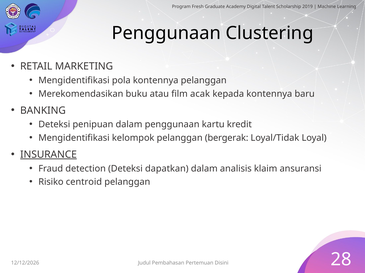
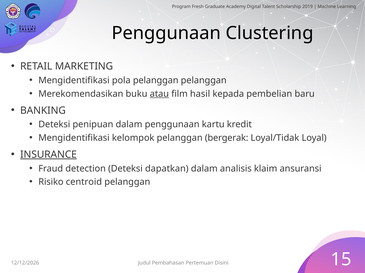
pola kontennya: kontennya -> pelanggan (156, 81)
atau underline: none -> present (159, 94)
acak: acak -> hasil (200, 94)
kepada kontennya: kontennya -> pembelian (269, 94)
28: 28 -> 15 (341, 260)
